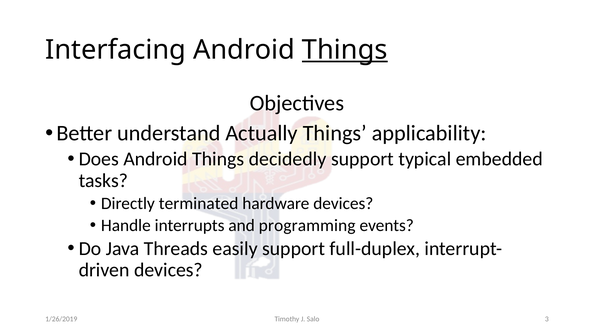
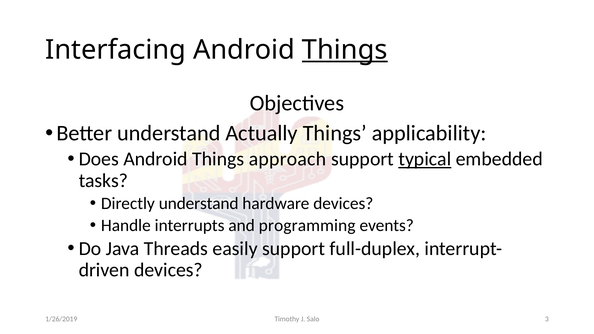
decidedly: decidedly -> approach (288, 159)
typical underline: none -> present (425, 159)
Directly terminated: terminated -> understand (199, 204)
